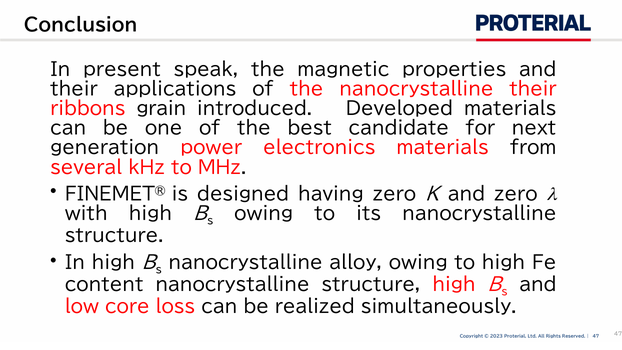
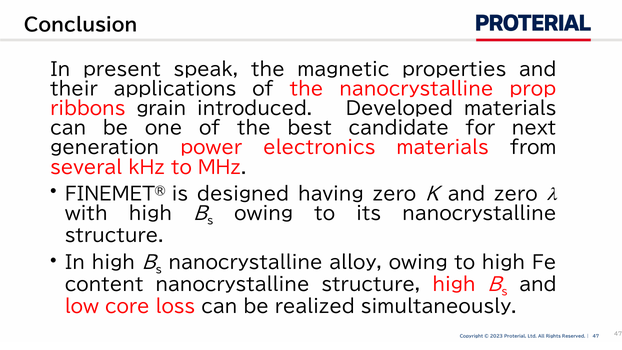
nanocrystalline their: their -> prop (533, 89)
